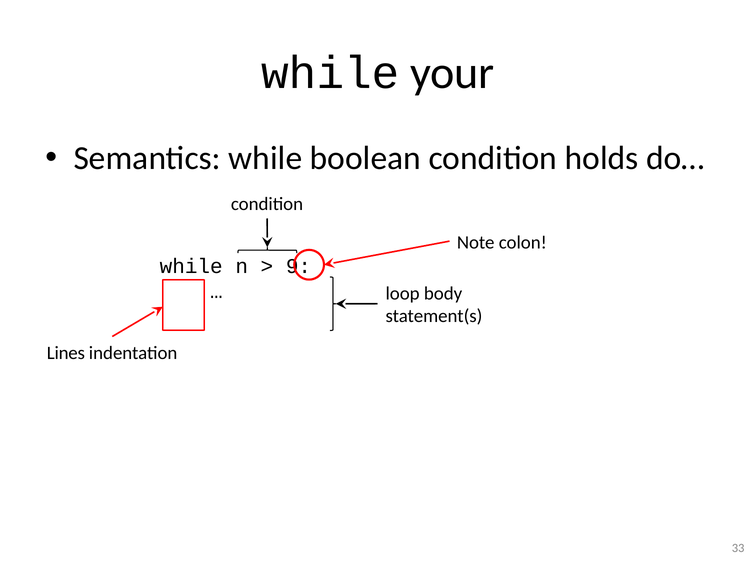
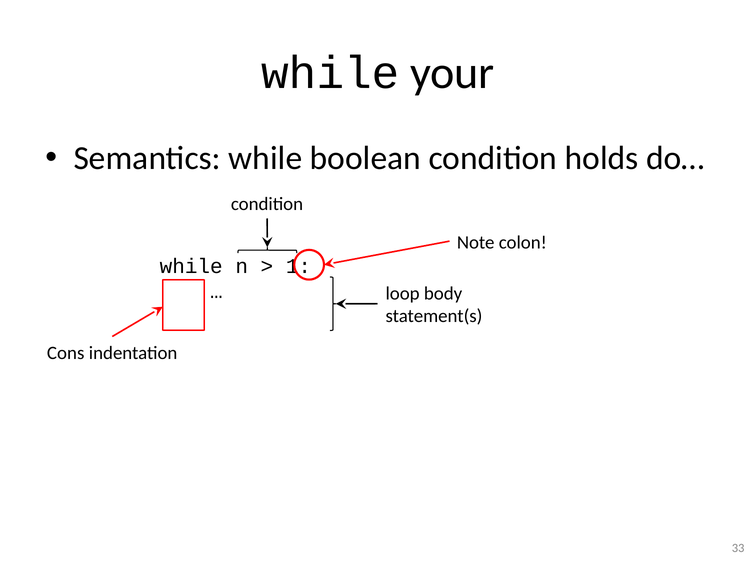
9: 9 -> 1 (298, 266)
Lines: Lines -> Cons (66, 353)
